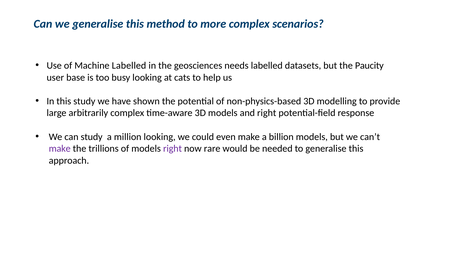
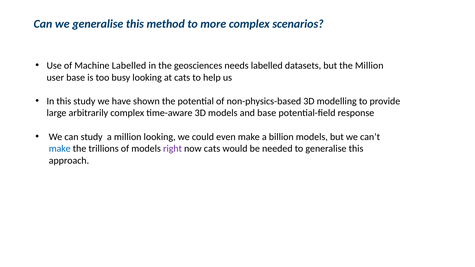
the Paucity: Paucity -> Million (369, 66)
and right: right -> base (267, 113)
make colour: purple -> blue (60, 149)
now rare: rare -> cats (212, 149)
